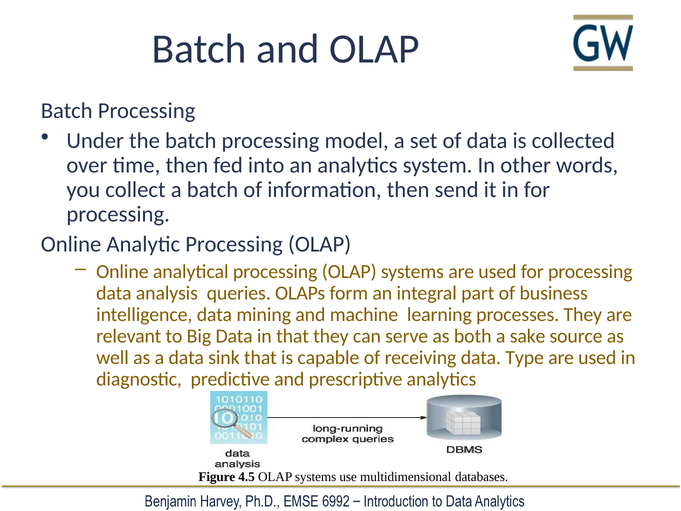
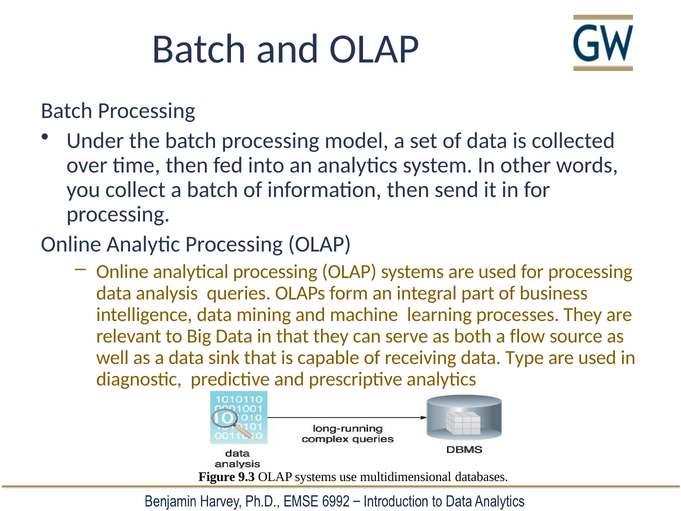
sake: sake -> flow (527, 336)
4.5: 4.5 -> 9.3 (247, 477)
